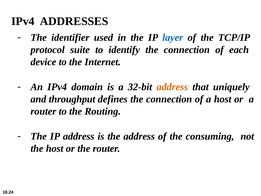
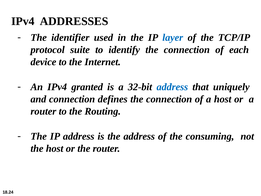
domain: domain -> granted (87, 87)
address colour: orange -> blue (172, 87)
and throughput: throughput -> connection (72, 99)
